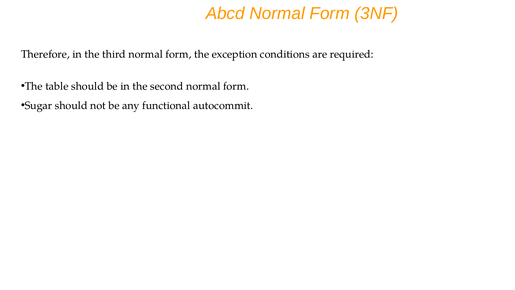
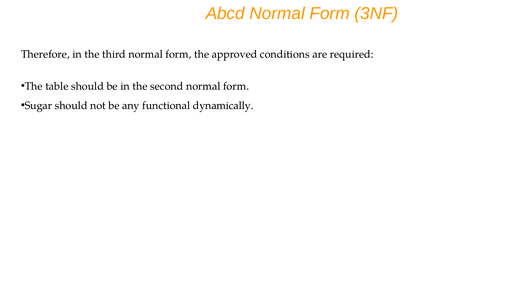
exception: exception -> approved (235, 54)
autocommit: autocommit -> dynamically (223, 106)
